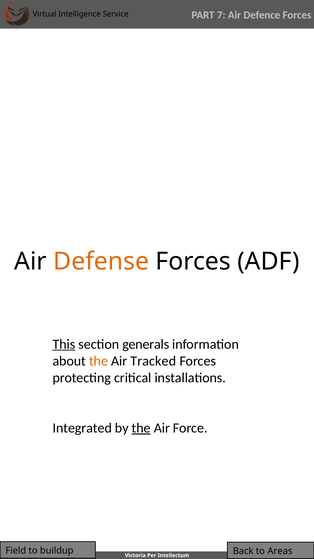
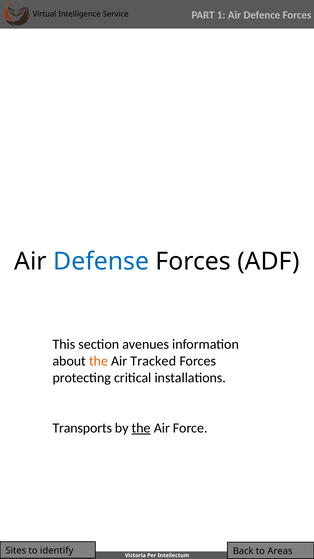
7: 7 -> 1 (221, 15)
Defense colour: orange -> blue (101, 261)
This underline: present -> none (64, 344)
generals: generals -> avenues (146, 344)
Integrated: Integrated -> Transports (82, 427)
Field: Field -> Sites (16, 550)
buildup: buildup -> identify (57, 550)
